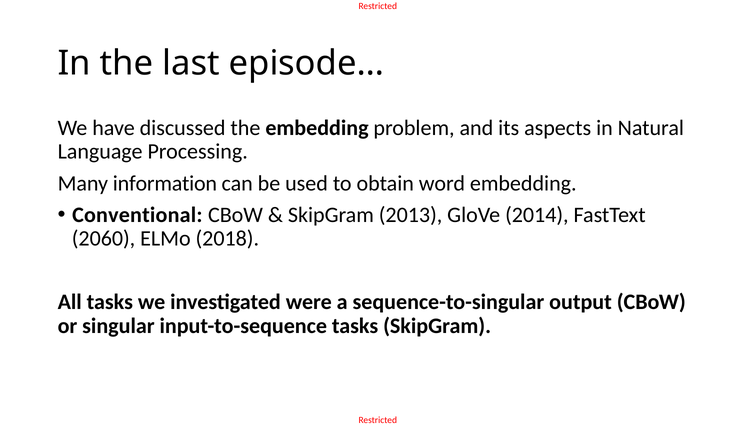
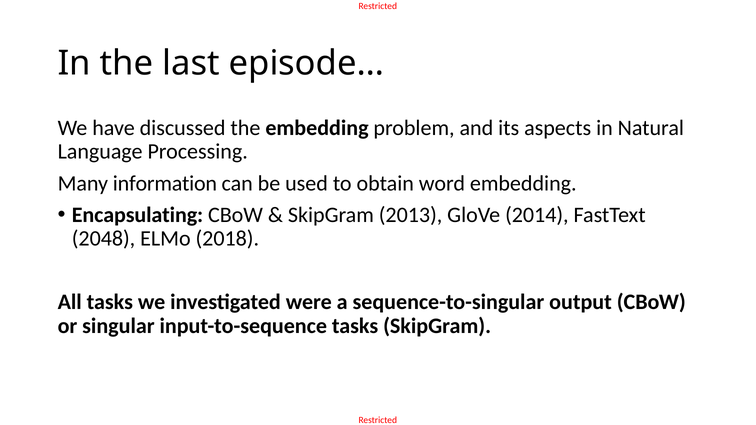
Conventional: Conventional -> Encapsulating (137, 215)
2060: 2060 -> 2048 (104, 239)
